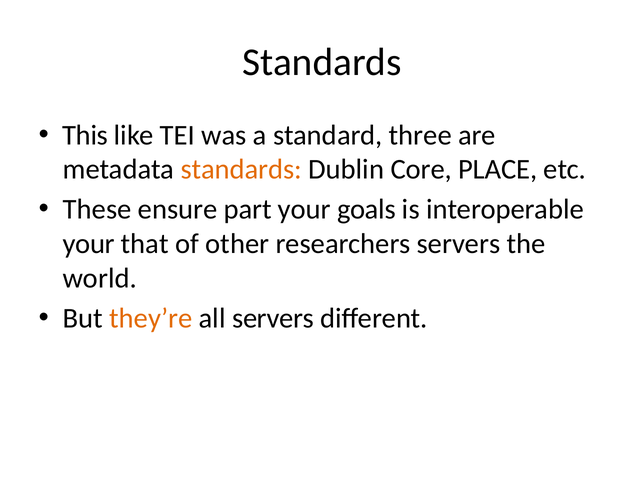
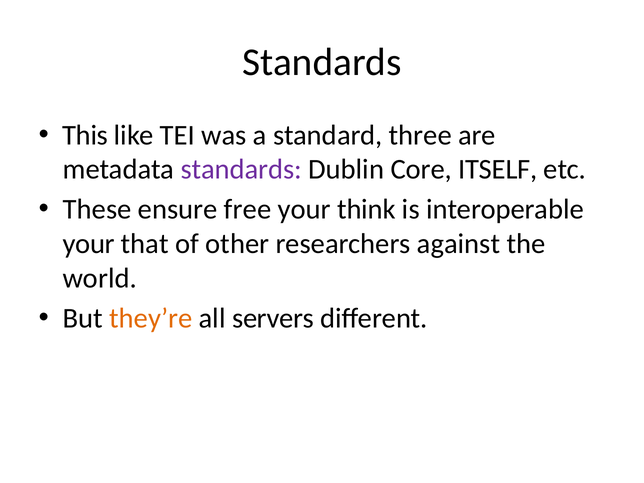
standards colour: orange -> purple (241, 169)
PLACE: PLACE -> ITSELF (498, 169)
part: part -> free (248, 210)
goals: goals -> think (366, 210)
researchers servers: servers -> against (459, 244)
